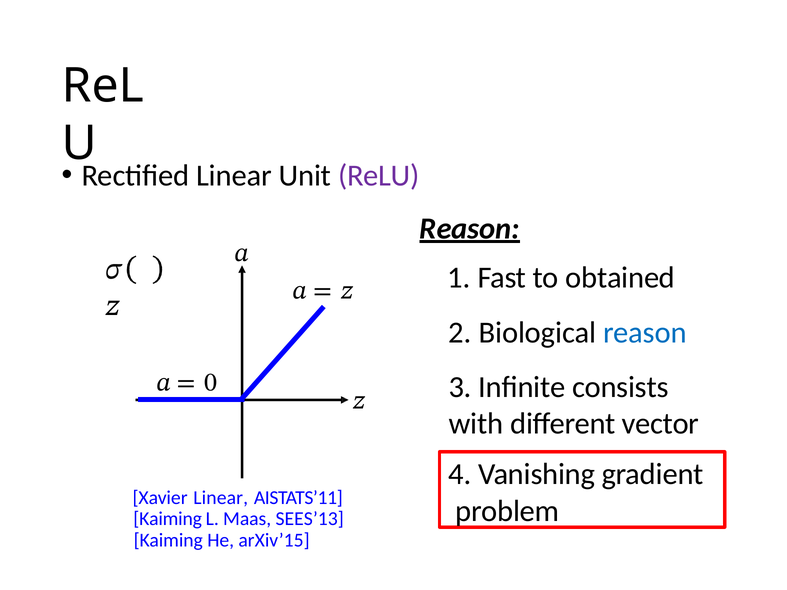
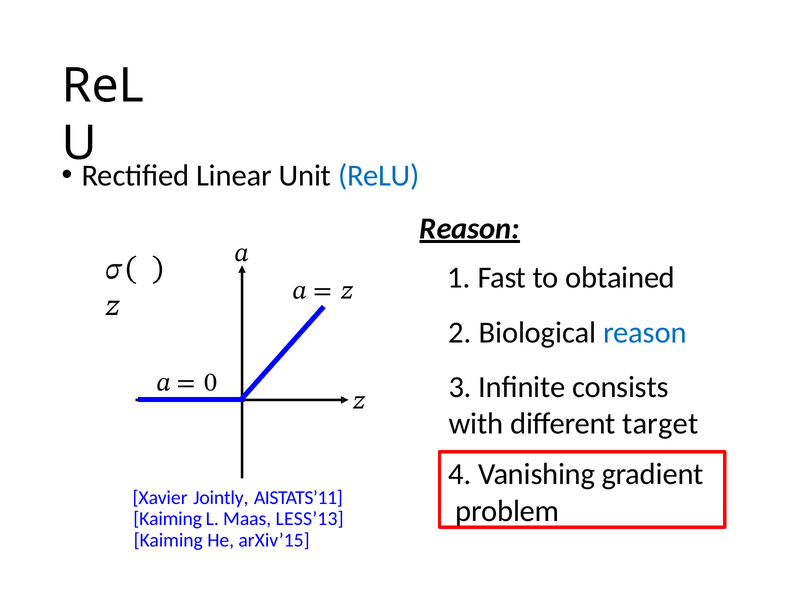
ReLU colour: purple -> blue (379, 176)
vector: vector -> target (660, 424)
Xavier Linear: Linear -> Jointly (221, 498)
SEES’13: SEES’13 -> LESS’13 (310, 519)
